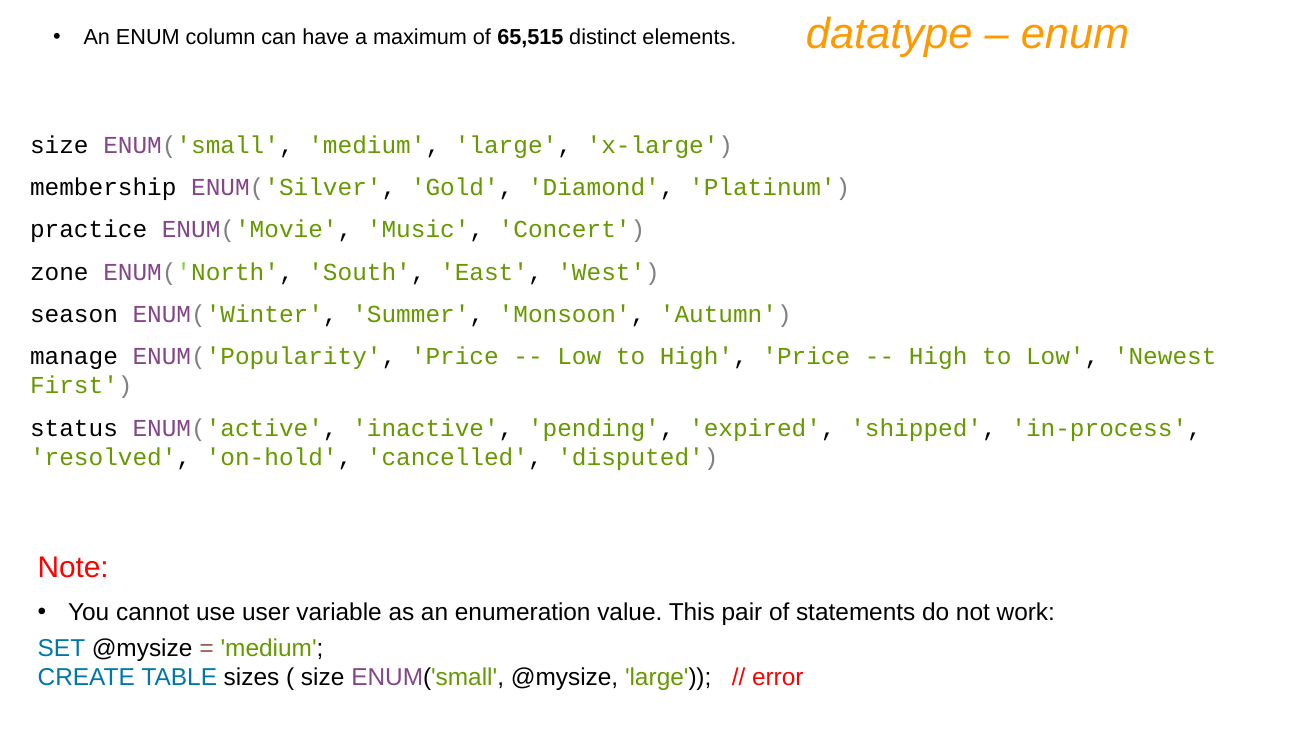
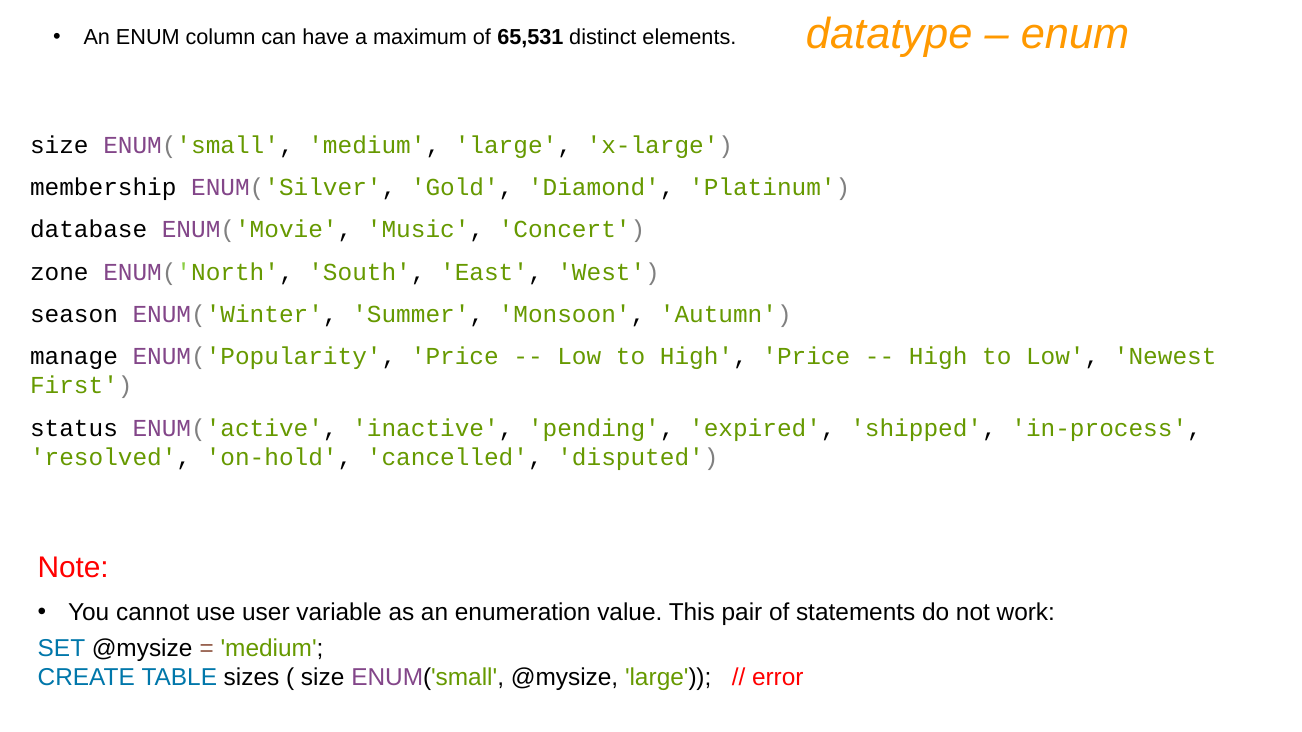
65,515: 65,515 -> 65,531 (530, 37)
practice: practice -> database (89, 230)
